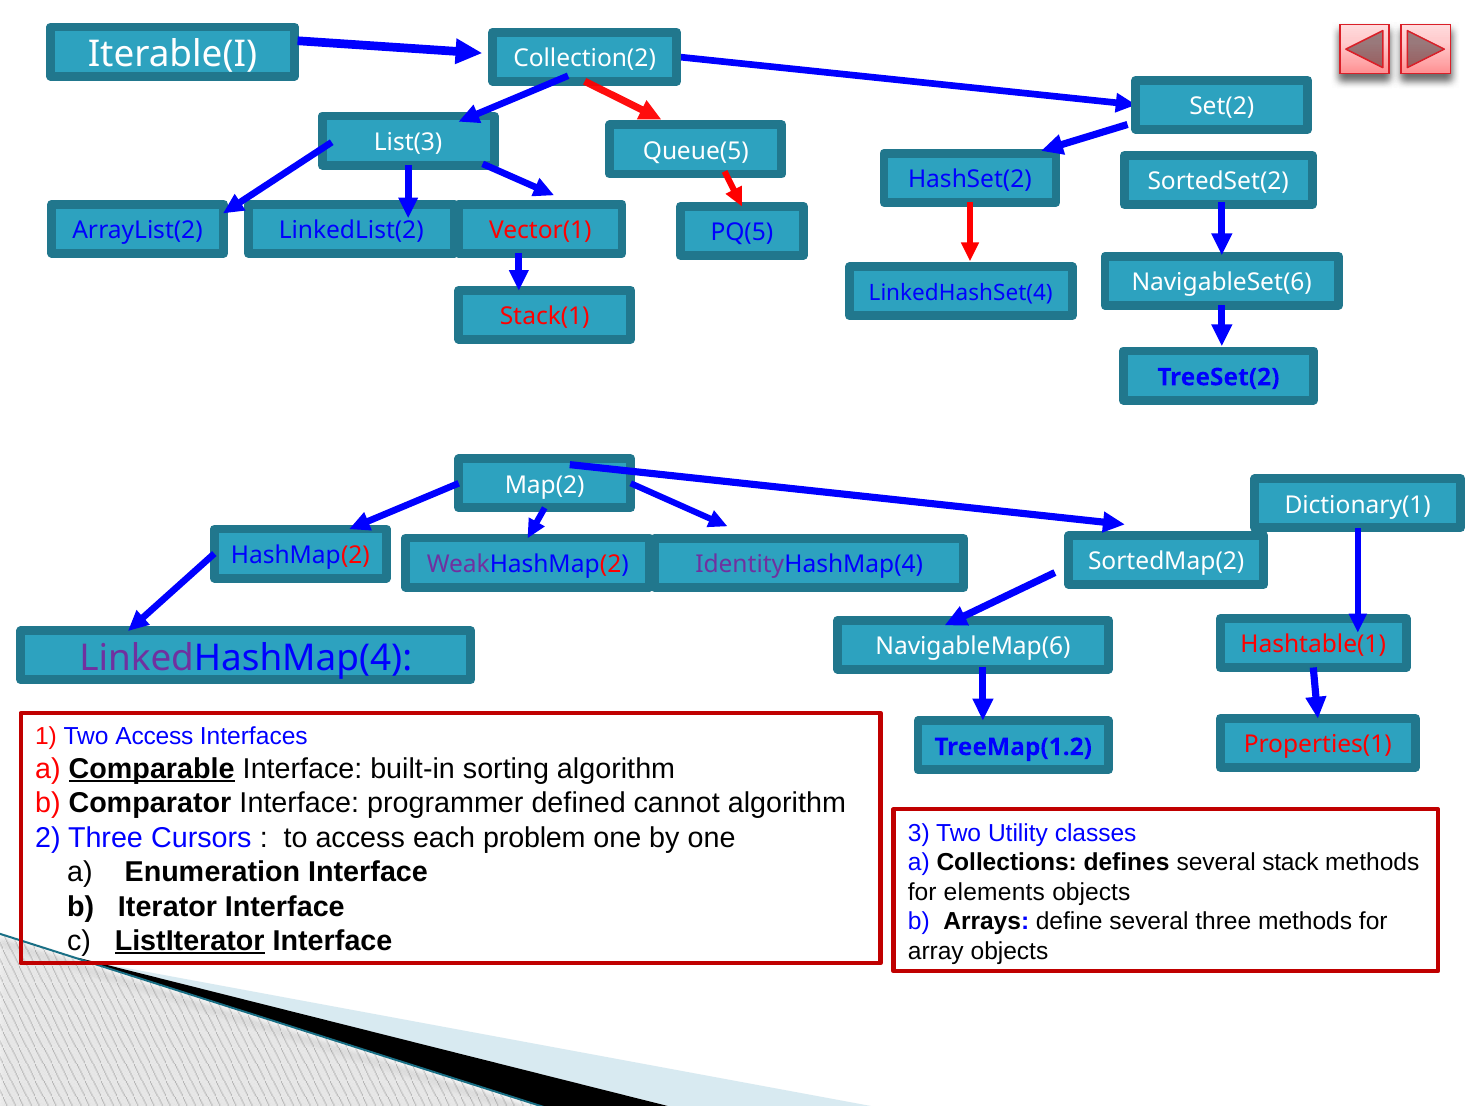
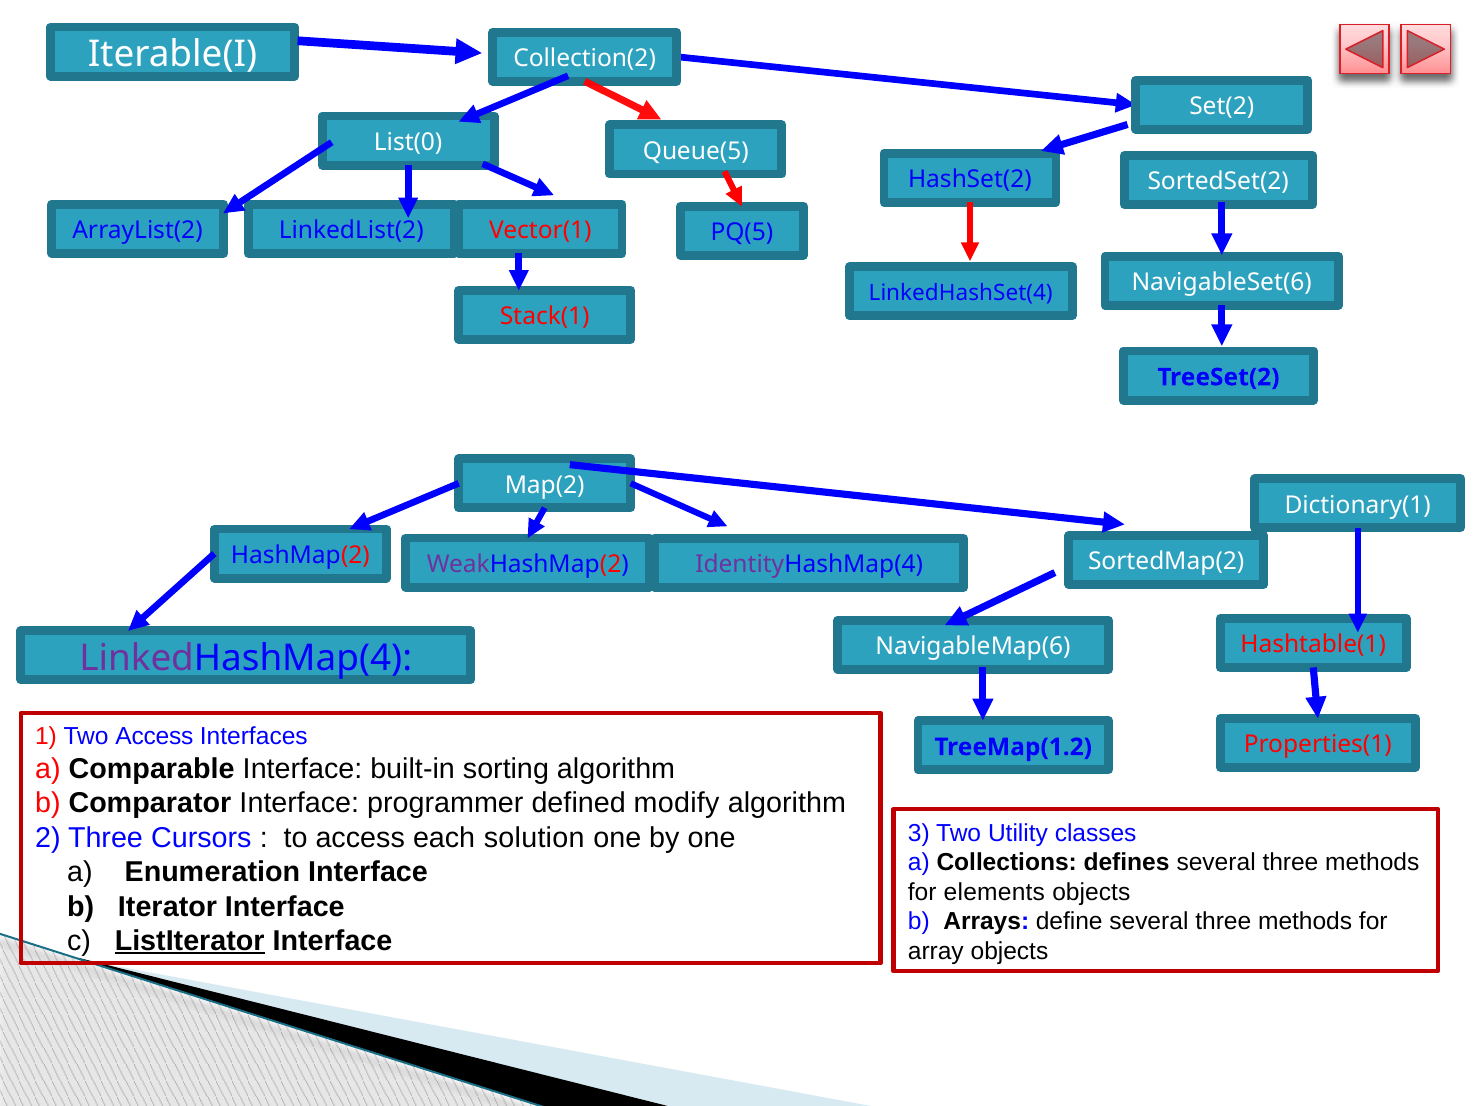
List(3: List(3 -> List(0 (408, 142)
Comparable underline: present -> none (152, 769)
cannot: cannot -> modify (677, 803)
problem: problem -> solution (534, 838)
defines several stack: stack -> three (1290, 863)
